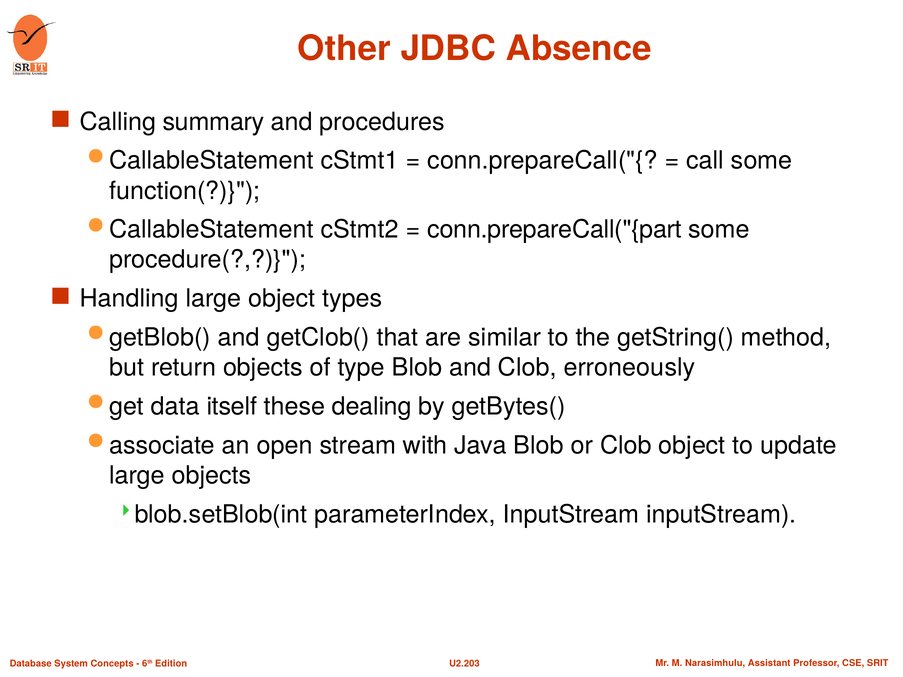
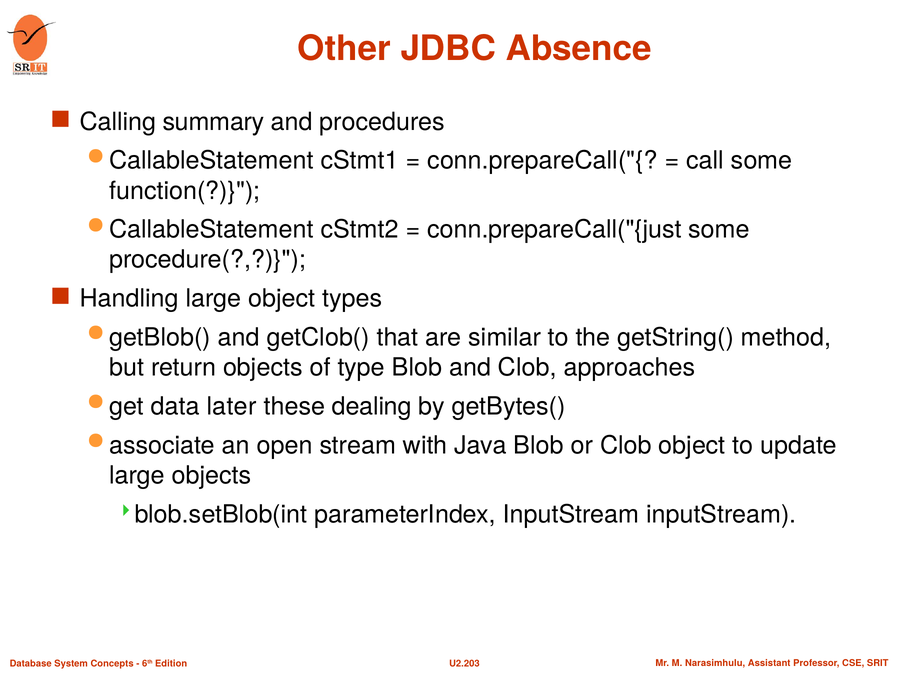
conn.prepareCall("{part: conn.prepareCall("{part -> conn.prepareCall("{just (554, 230)
erroneously: erroneously -> approaches (629, 368)
itself: itself -> later (232, 407)
